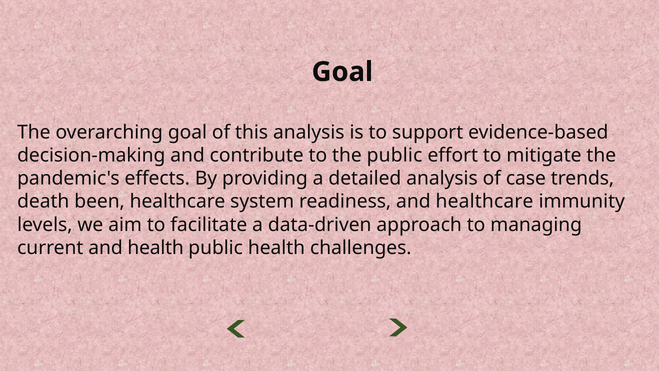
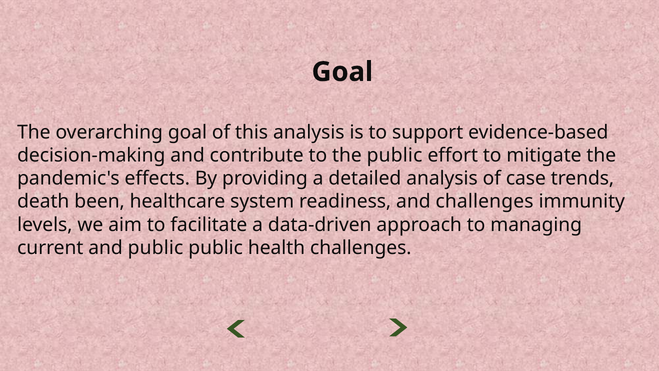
and healthcare: healthcare -> challenges (485, 201)
and health: health -> public (155, 248)
